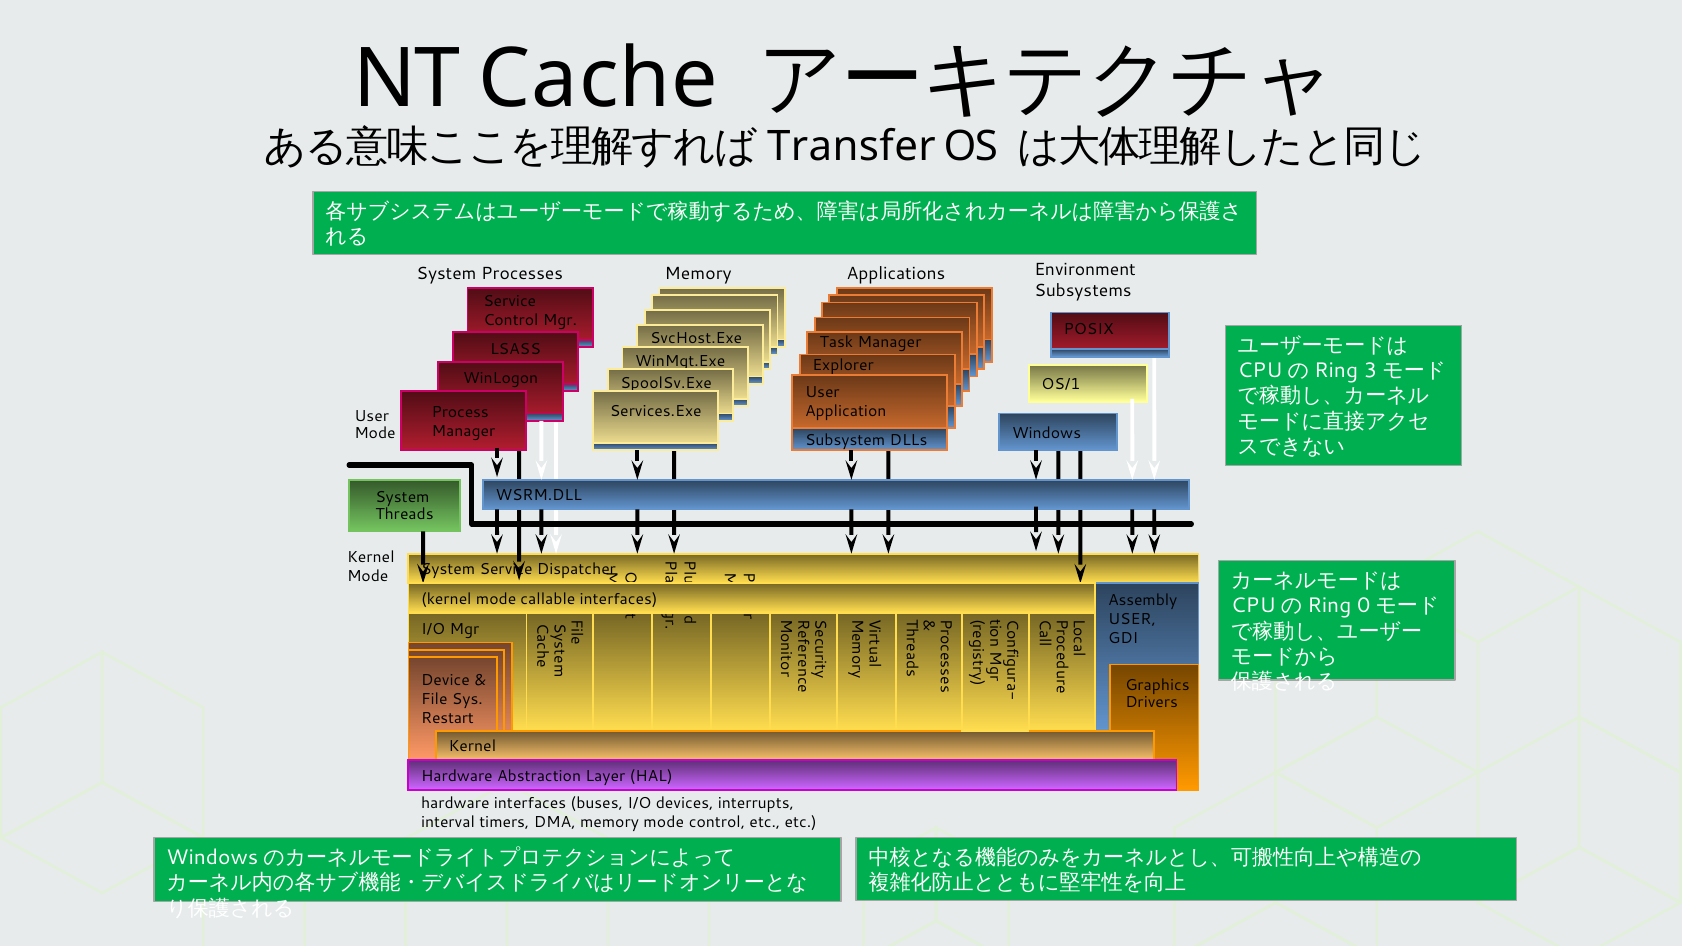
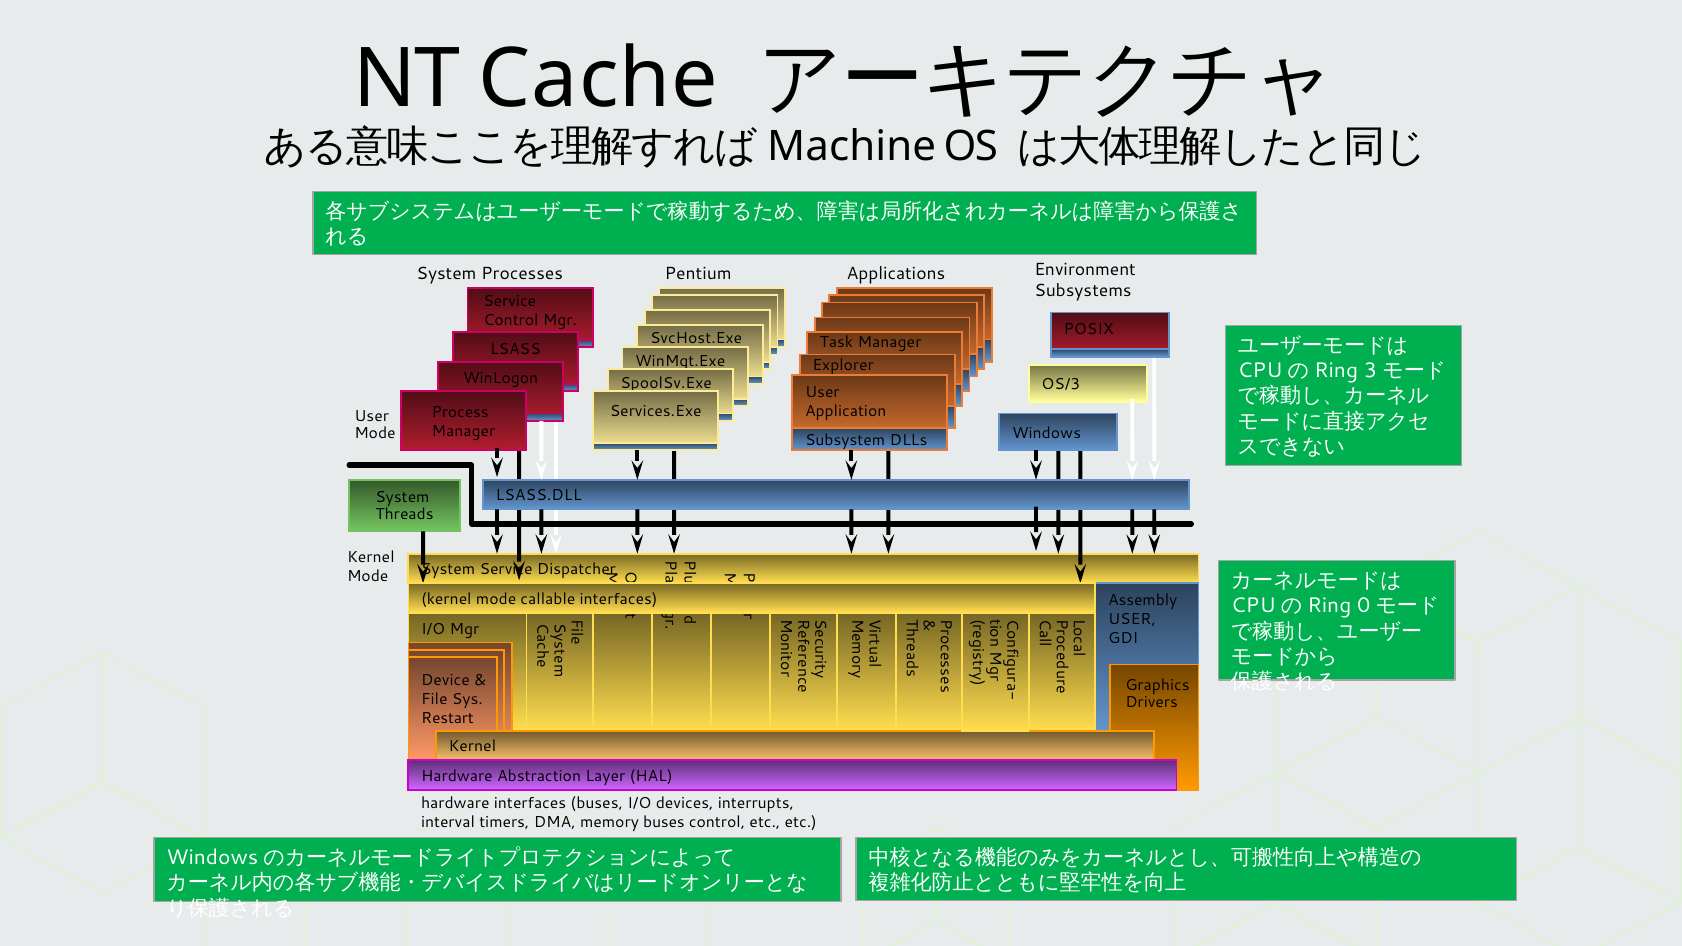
Transfer: Transfer -> Machine (852, 146)
Processes Memory: Memory -> Pentium (698, 274)
OS/1: OS/1 -> OS/3 (1061, 385)
WSRM.DLL: WSRM.DLL -> LSASS.DLL (539, 496)
memory mode: mode -> buses (664, 823)
